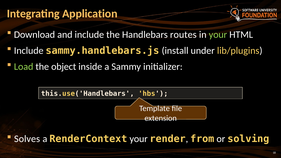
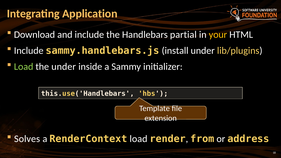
routes: routes -> partial (183, 35)
your colour: light green -> yellow (218, 35)
the object: object -> under (64, 67)
RenderContext your: your -> load (139, 139)
solving: solving -> address (248, 139)
